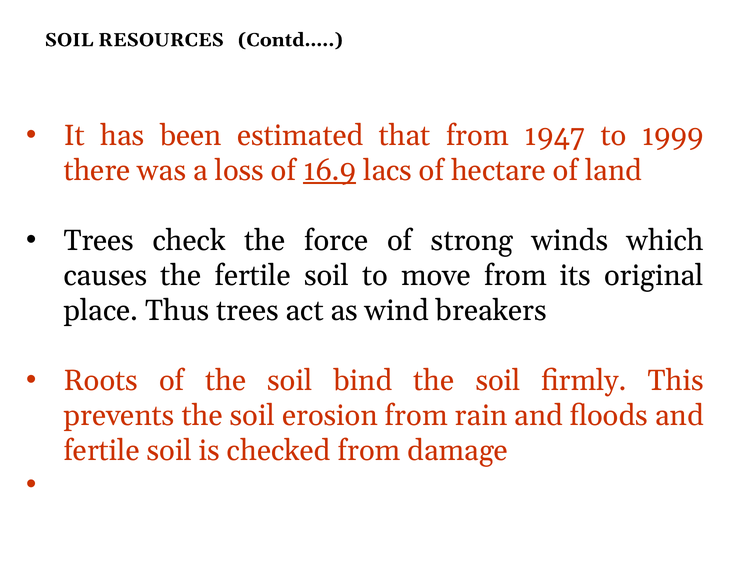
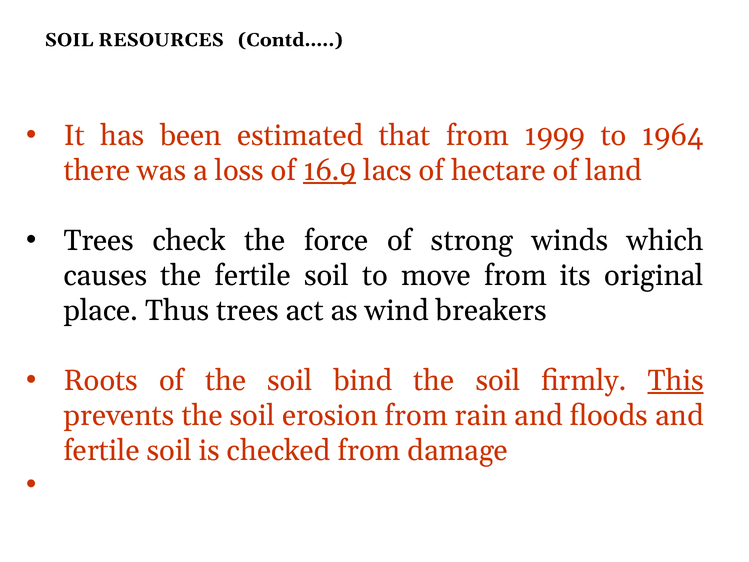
1947: 1947 -> 1999 (555, 136)
1999: 1999 -> 1964 (673, 136)
This underline: none -> present (676, 380)
